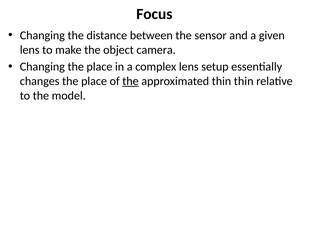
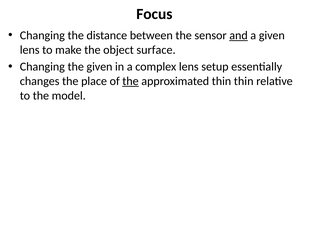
and underline: none -> present (239, 35)
camera: camera -> surface (156, 50)
Changing the place: place -> given (99, 67)
